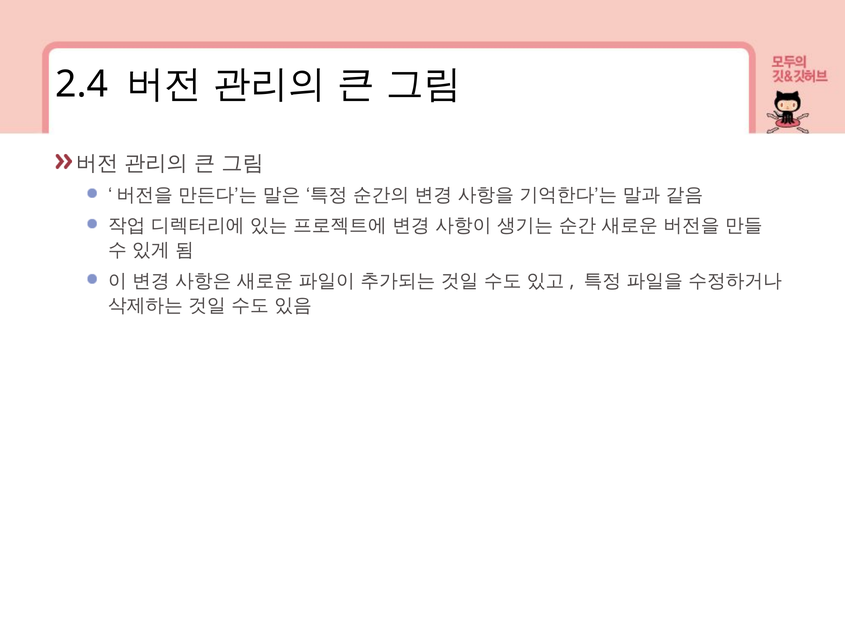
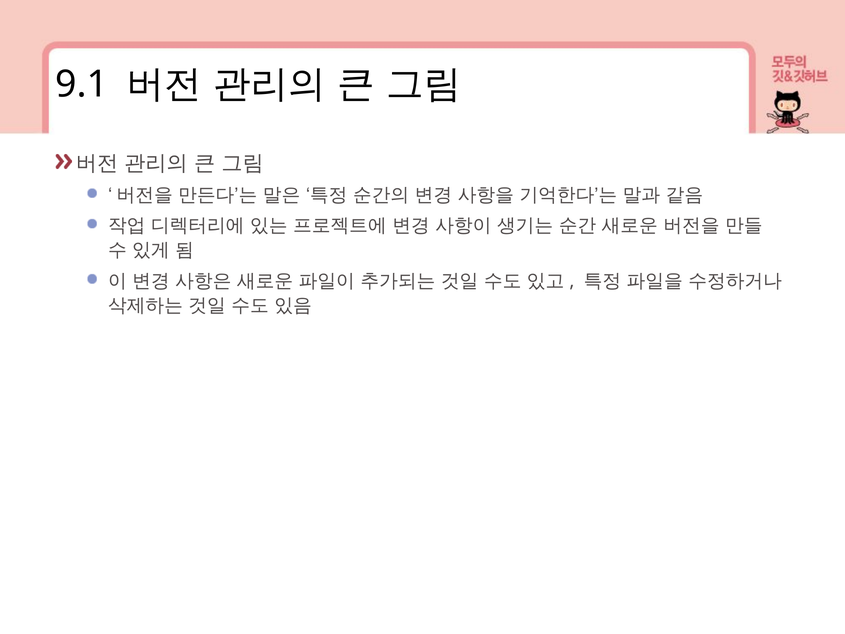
2.4: 2.4 -> 9.1 (82, 85)
